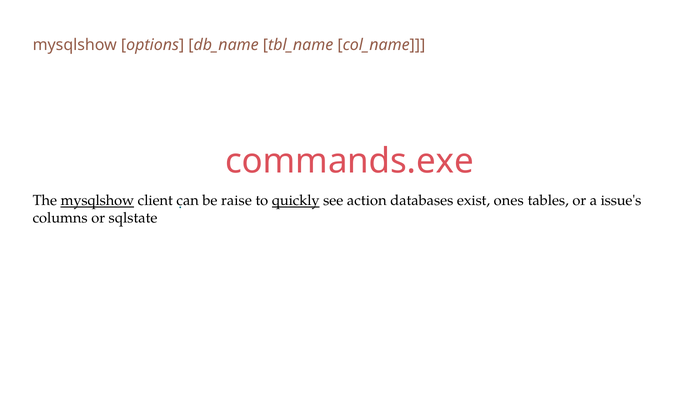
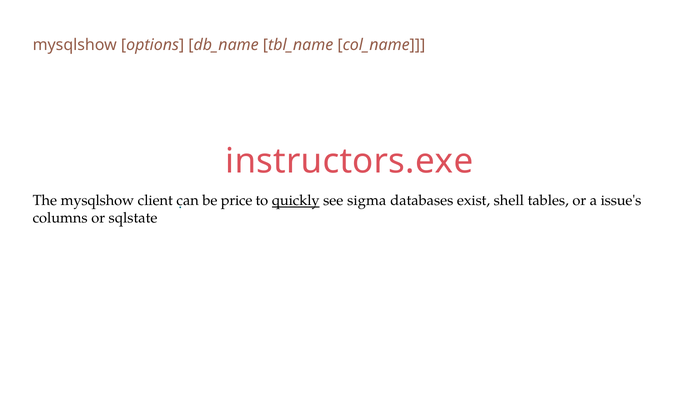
commands.exe: commands.exe -> instructors.exe (349, 161)
mysqlshow underline: present -> none (97, 201)
raise: raise -> price (237, 201)
action: action -> sigma (367, 201)
ones: ones -> shell (509, 201)
